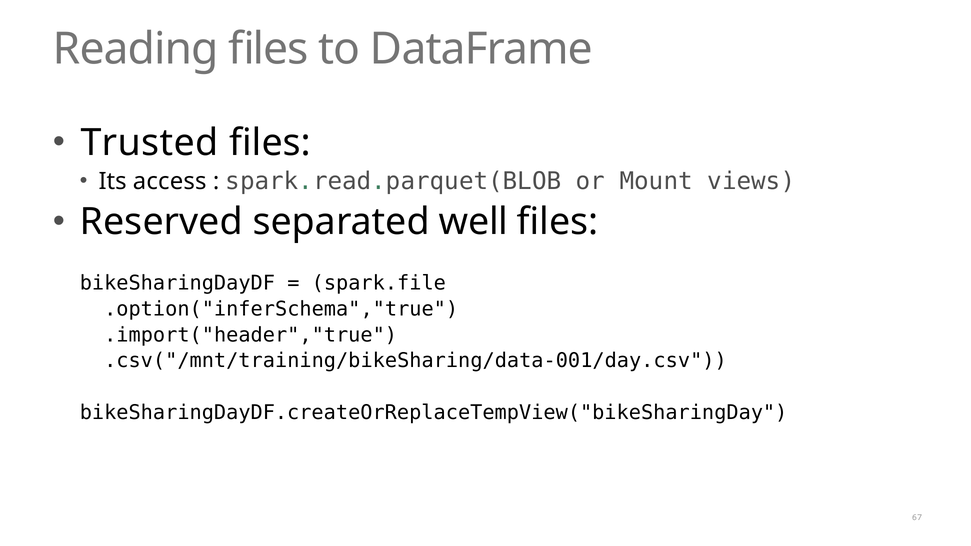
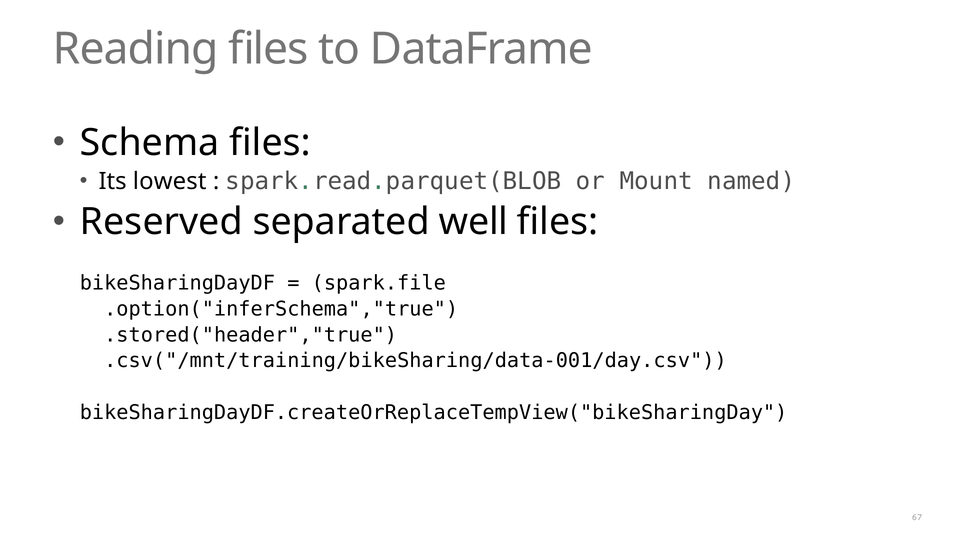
Trusted: Trusted -> Schema (150, 143)
access: access -> lowest (170, 181)
views: views -> named (751, 181)
.import("header","true: .import("header","true -> .stored("header","true (251, 335)
